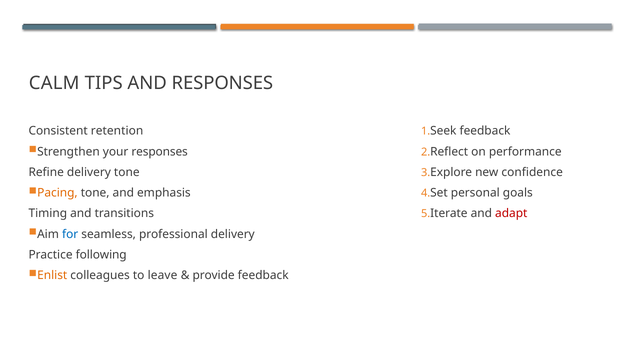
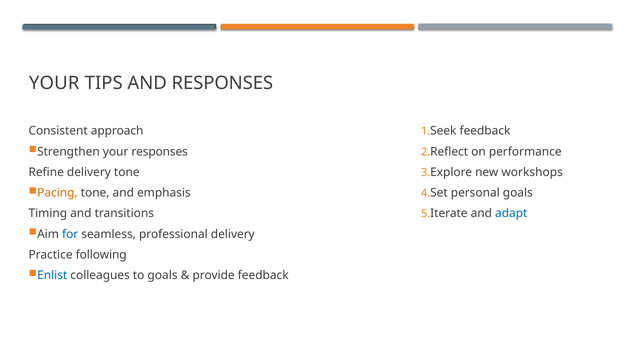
CALM: CALM -> YOUR (54, 83)
retention: retention -> approach (117, 131)
confidence: confidence -> workshops (532, 172)
adapt colour: red -> blue (511, 214)
Enlist colour: orange -> blue (52, 276)
to leave: leave -> goals (163, 276)
